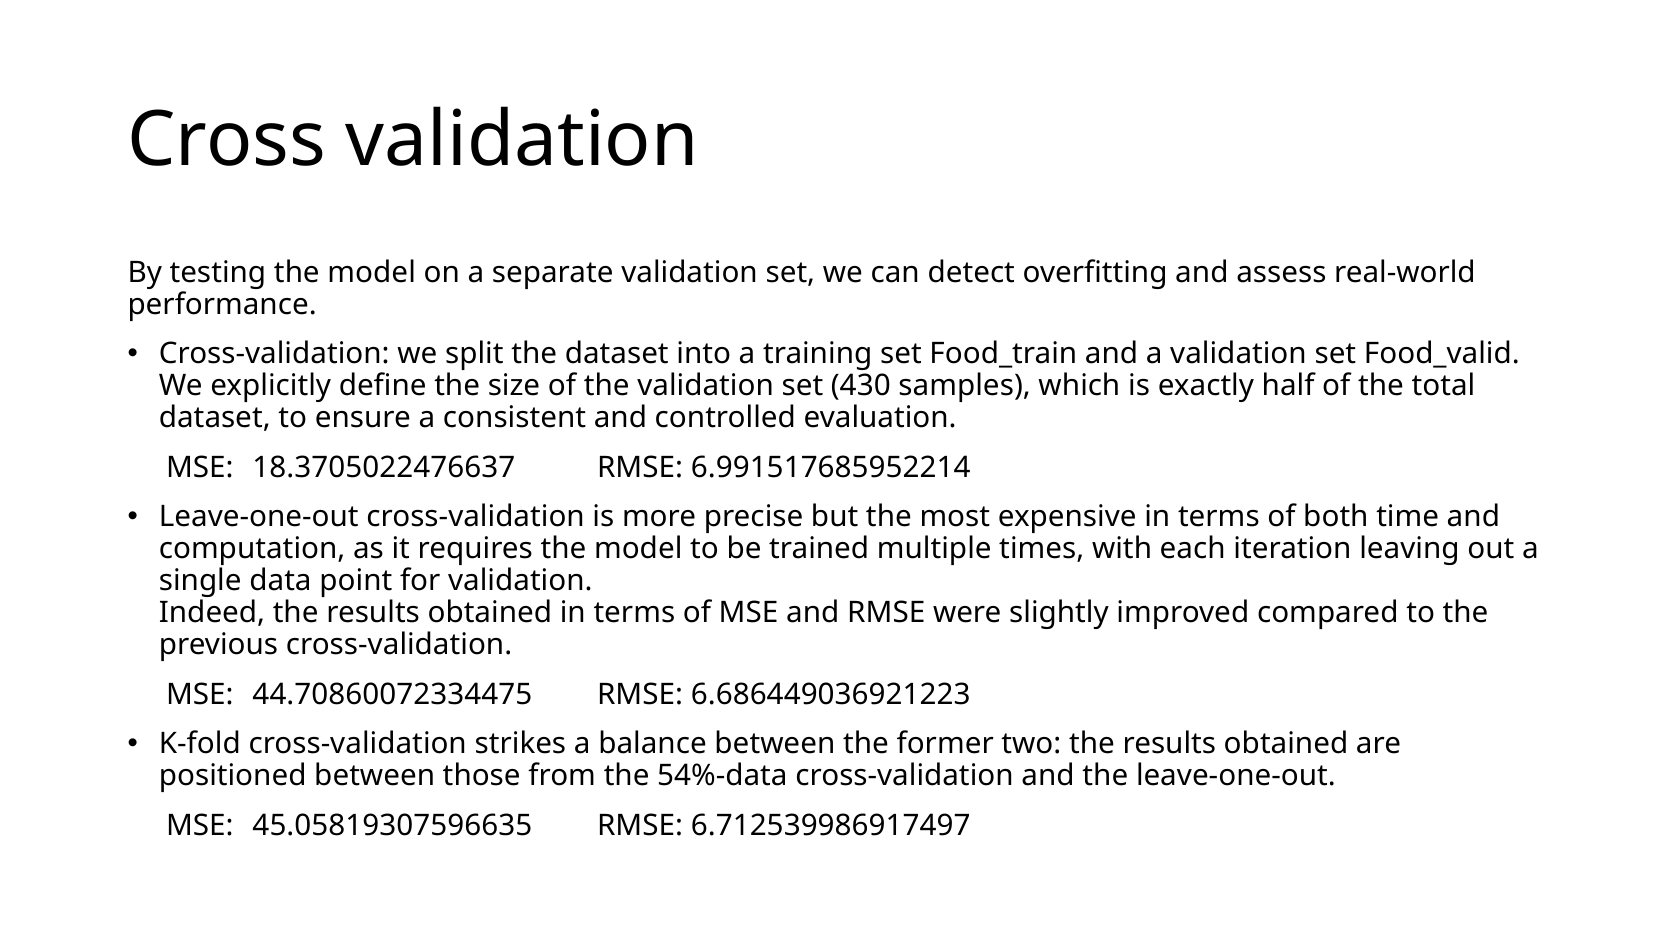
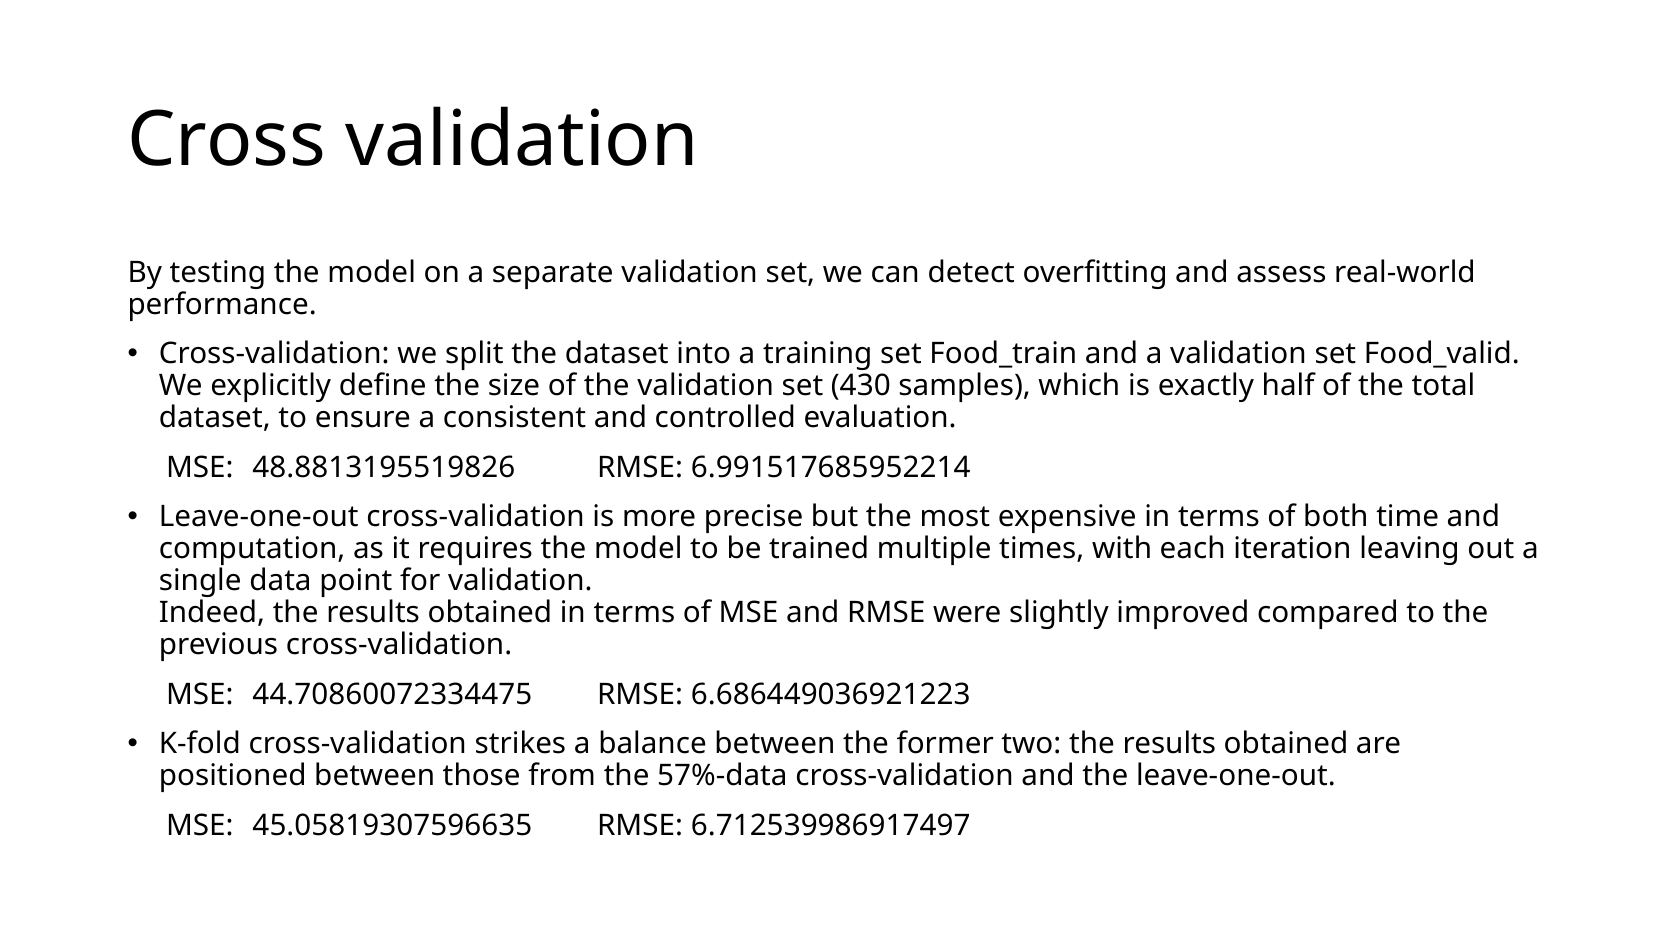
18.3705022476637: 18.3705022476637 -> 48.8813195519826 (384, 468)
54%-data: 54%-data -> 57%-data (722, 776)
